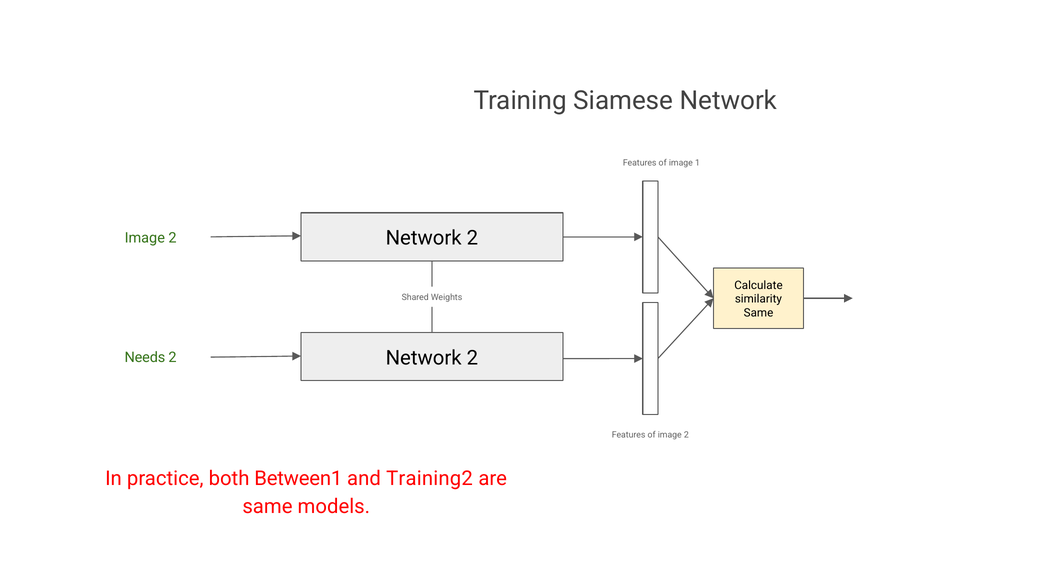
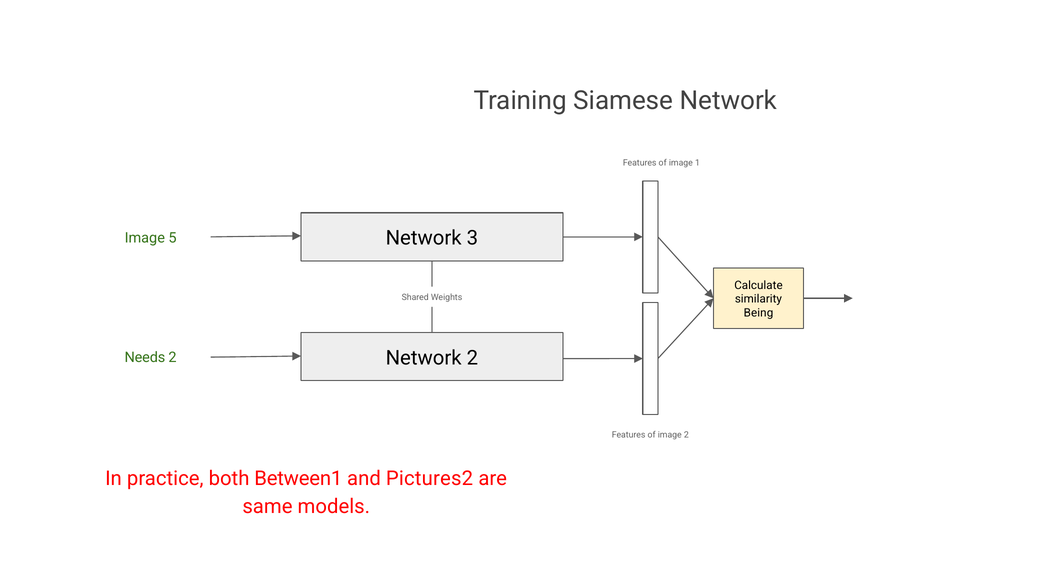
2: 2 -> 3 (472, 238)
2: 2 -> 5 (172, 238)
Same: Same -> Being (759, 313)
Training2: Training2 -> Pictures2 (430, 479)
